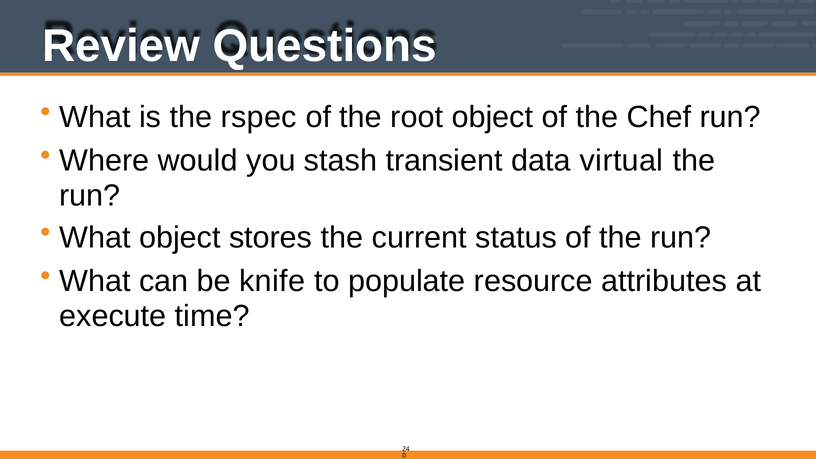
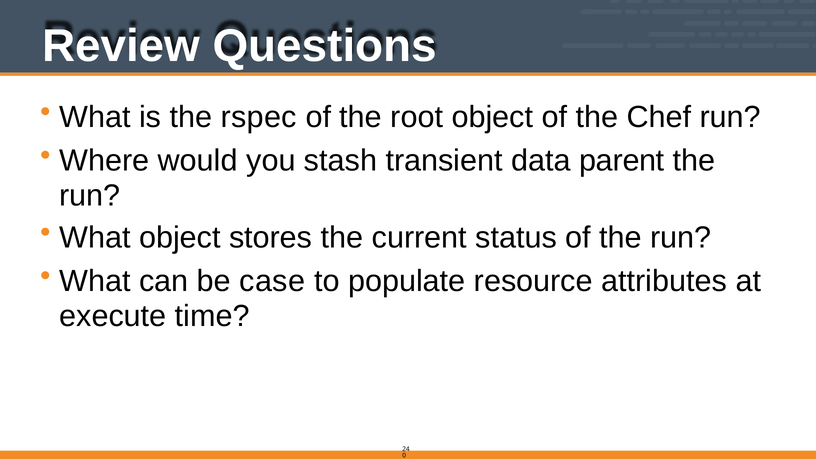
virtual: virtual -> parent (622, 161)
knife: knife -> case (272, 281)
